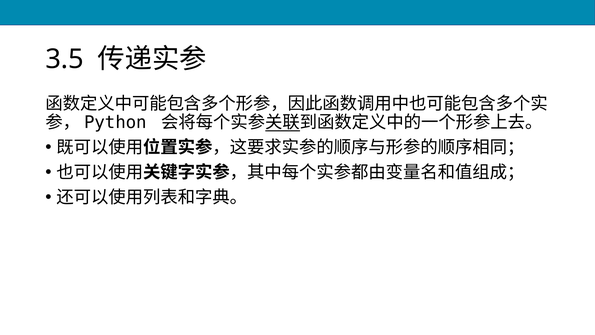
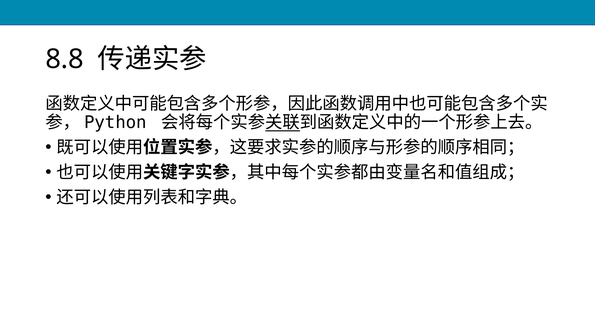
3.5: 3.5 -> 8.8 (65, 59)
